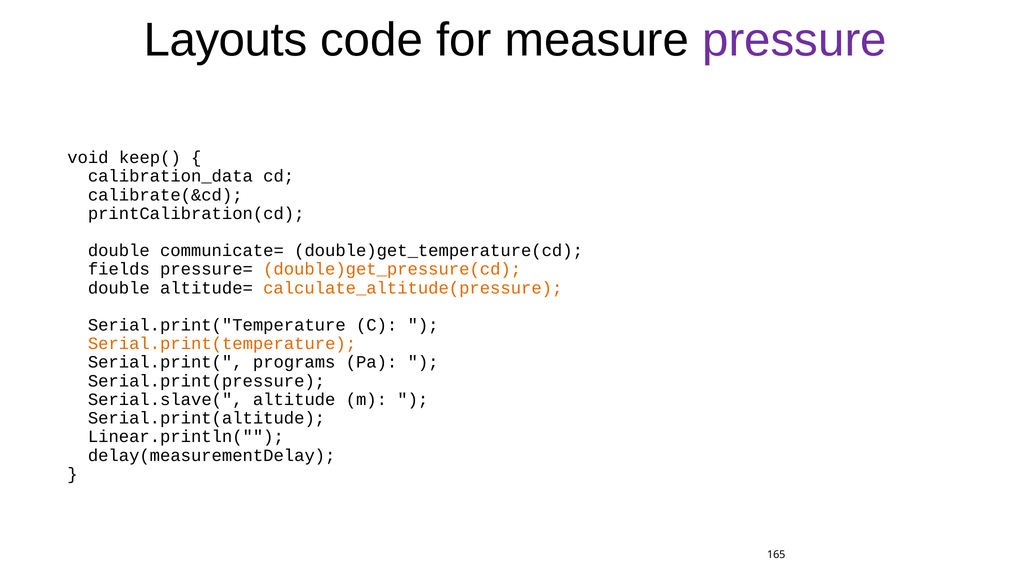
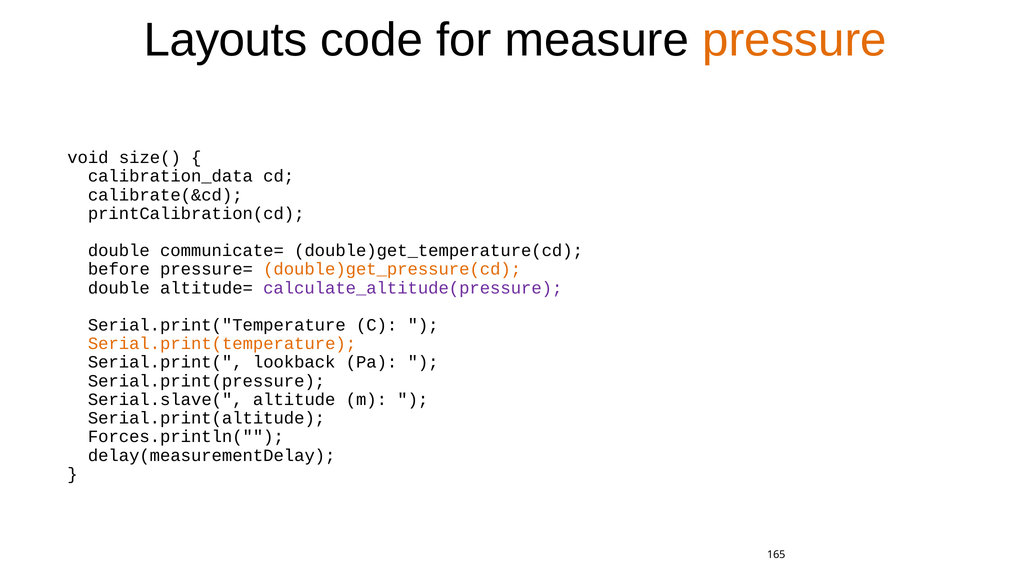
pressure colour: purple -> orange (794, 40)
keep(: keep( -> size( (150, 158)
fields: fields -> before (119, 269)
calculate_altitude(pressure colour: orange -> purple (413, 288)
programs: programs -> lookback (294, 362)
Linear.println(: Linear.println( -> Forces.println( (186, 437)
